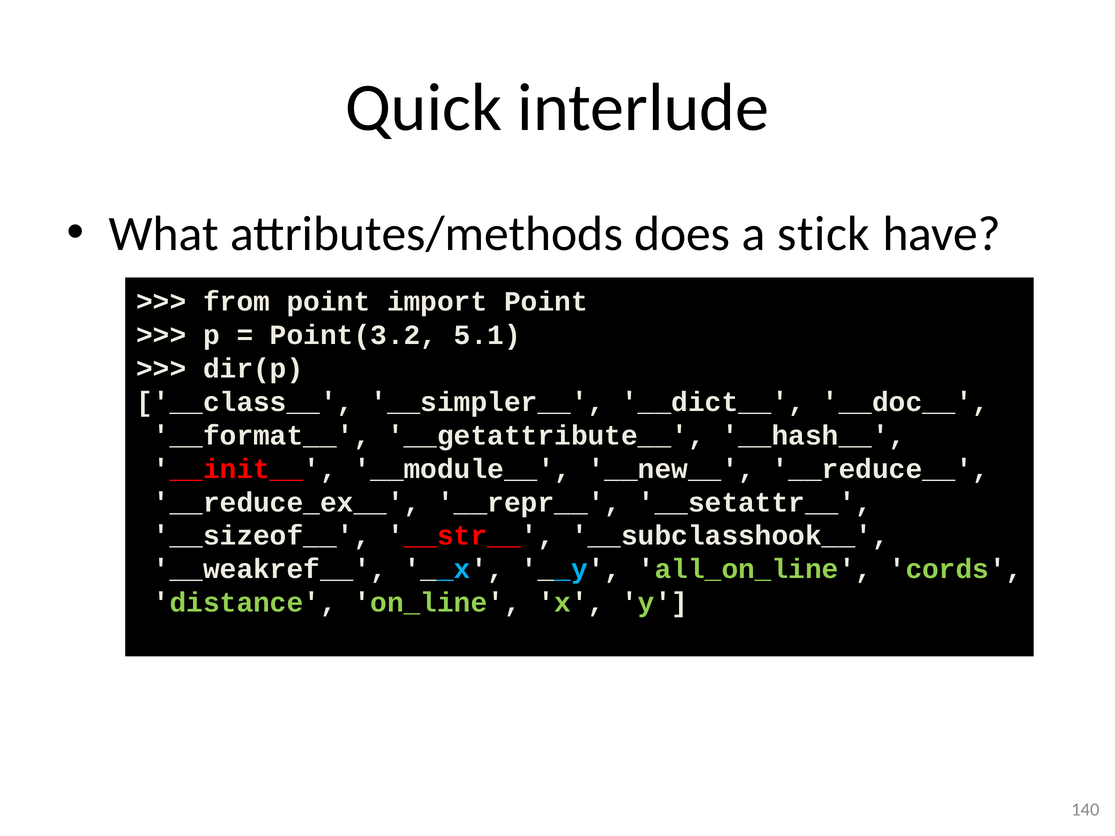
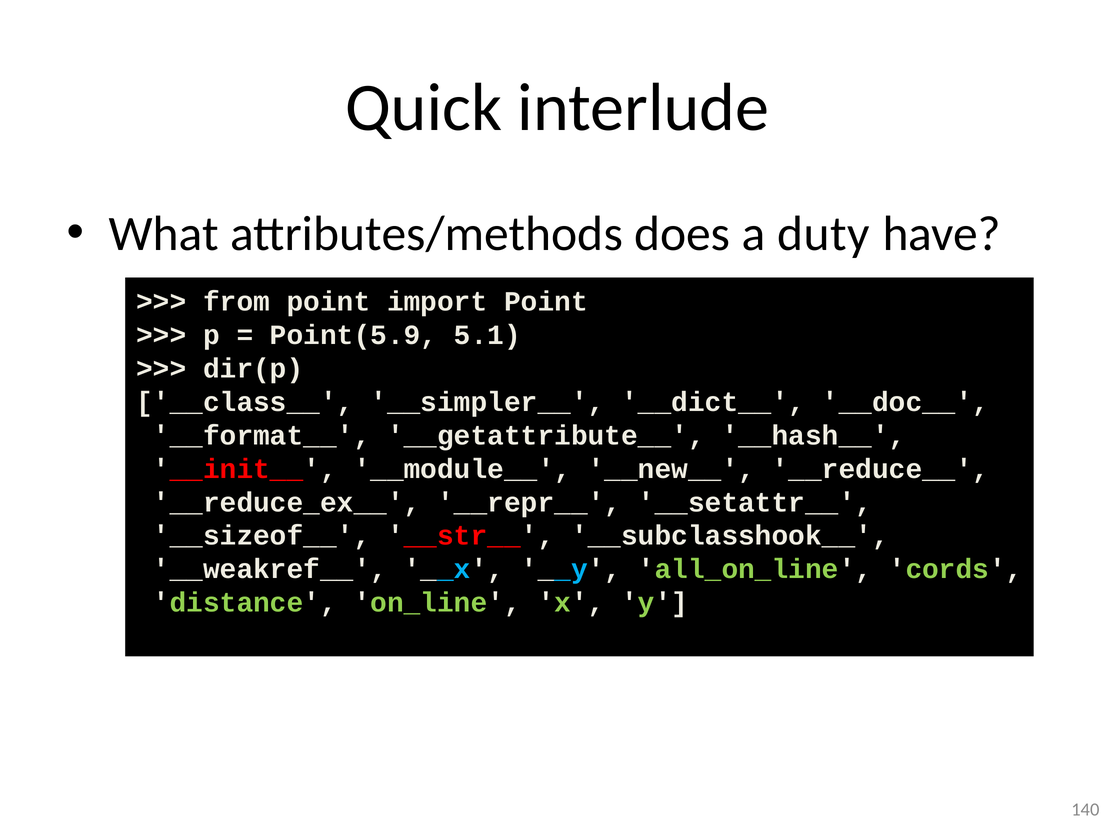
stick: stick -> duty (824, 234)
Point(3.2: Point(3.2 -> Point(5.9 (354, 335)
